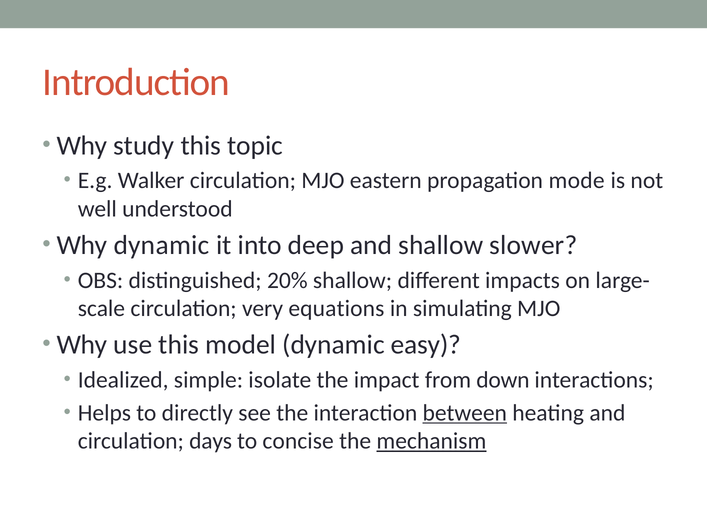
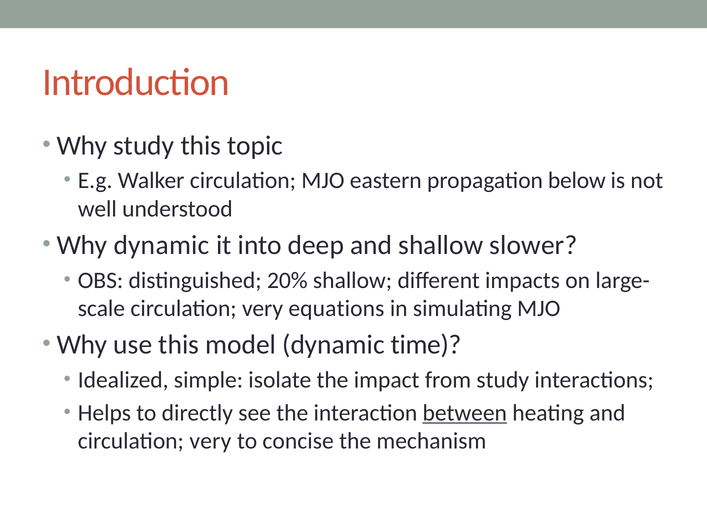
mode: mode -> below (577, 181)
easy: easy -> time (426, 345)
from down: down -> study (503, 380)
days: days -> very (210, 441)
mechanism underline: present -> none (431, 441)
